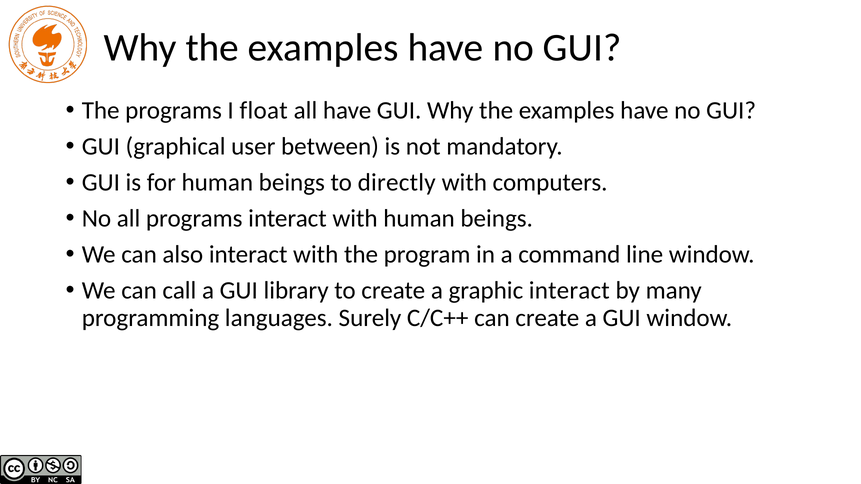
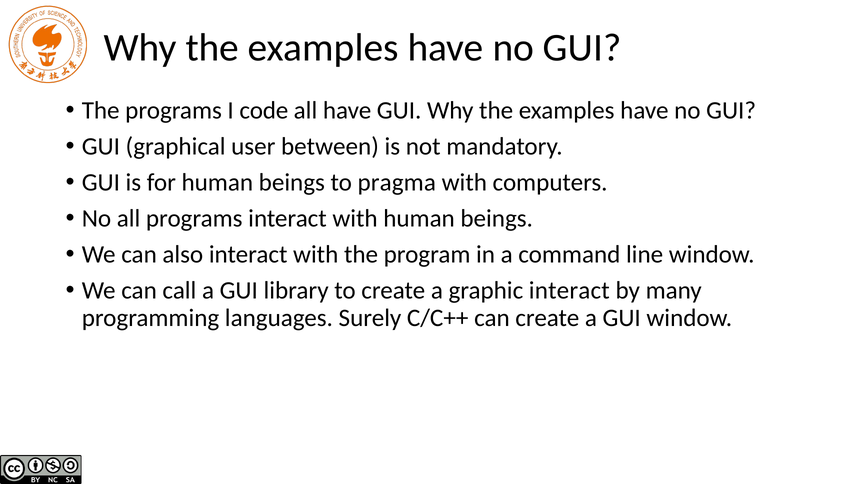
float: float -> code (264, 110)
directly: directly -> pragma (397, 183)
